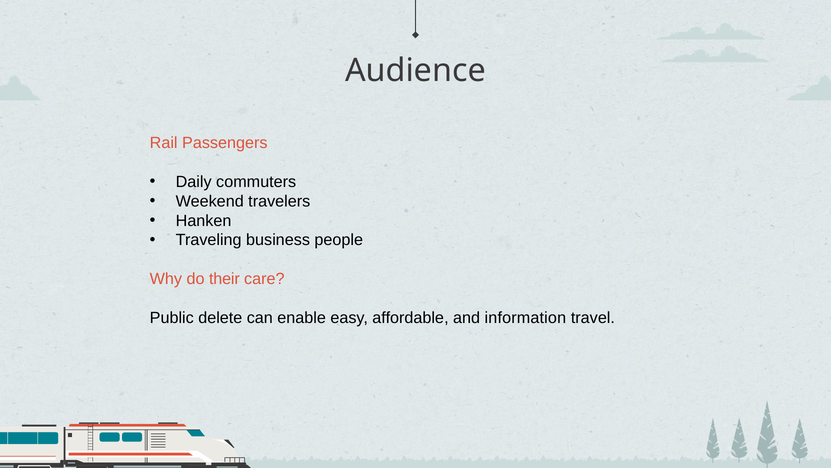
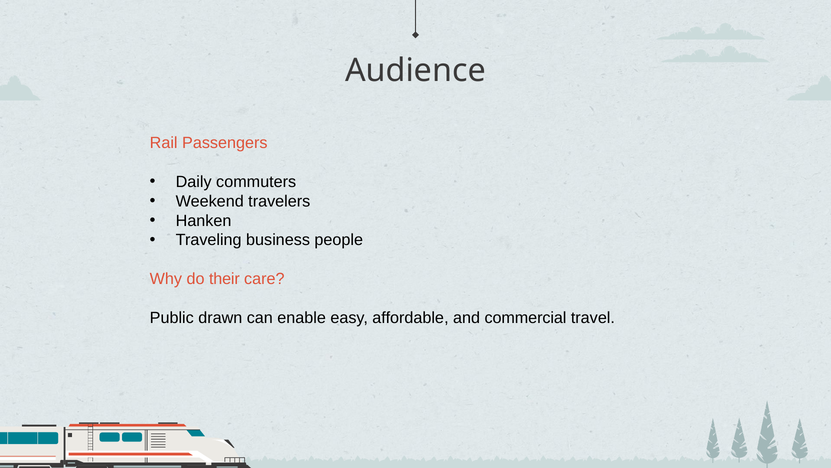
delete: delete -> drawn (220, 317)
information: information -> commercial (525, 317)
